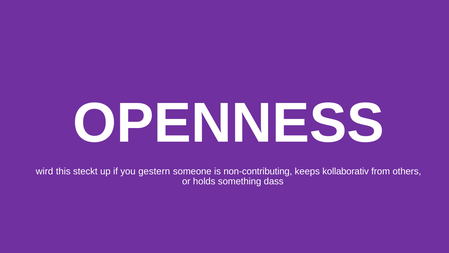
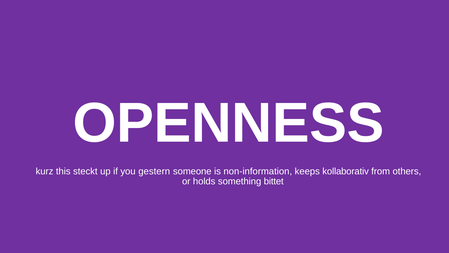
wird: wird -> kurz (45, 171)
non-contributing: non-contributing -> non-information (258, 171)
dass: dass -> bittet (274, 181)
